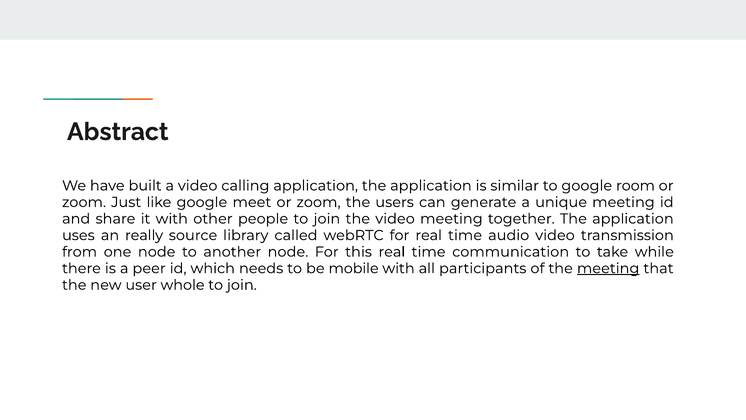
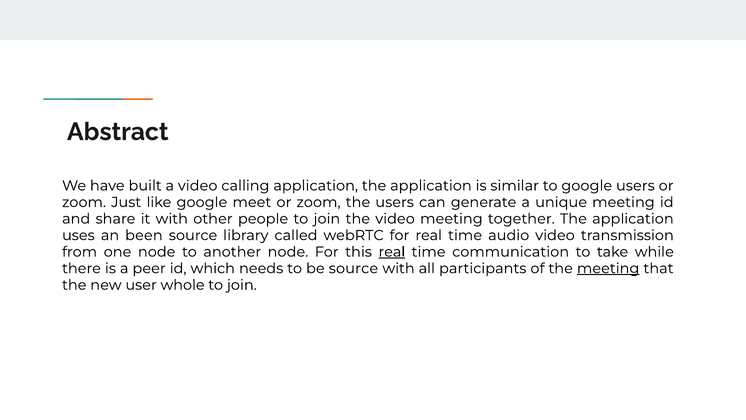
google room: room -> users (635, 186)
really: really -> been (144, 235)
real underline: none -> present (392, 252)
be mobile: mobile -> source (353, 268)
